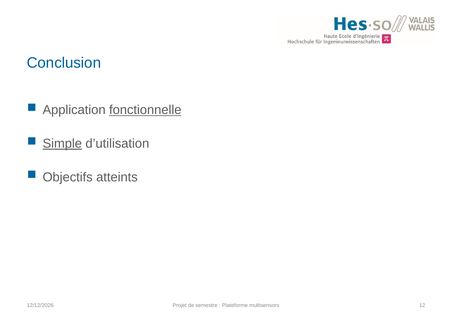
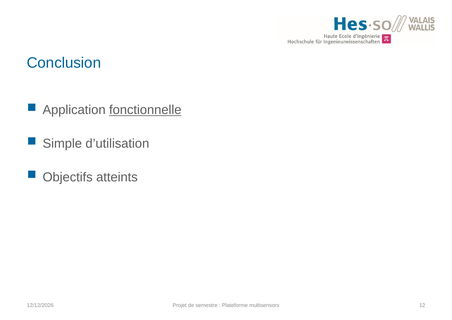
Simple underline: present -> none (62, 143)
